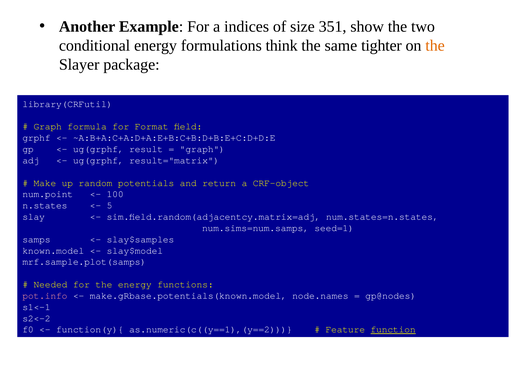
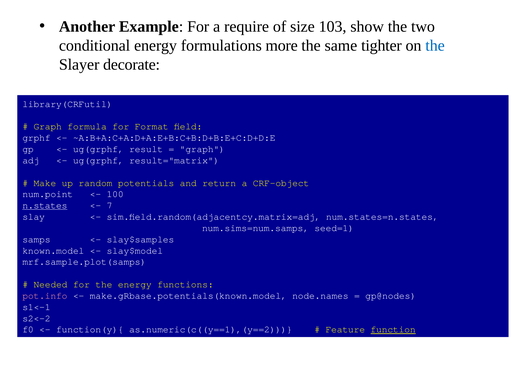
indices: indices -> require (247, 26)
351: 351 -> 103 (333, 26)
think: think -> more (282, 45)
the colour: orange -> blue (435, 45)
package: package -> decorate (132, 65)
n.states underline: none -> present (45, 205)
5: 5 -> 7 (109, 205)
